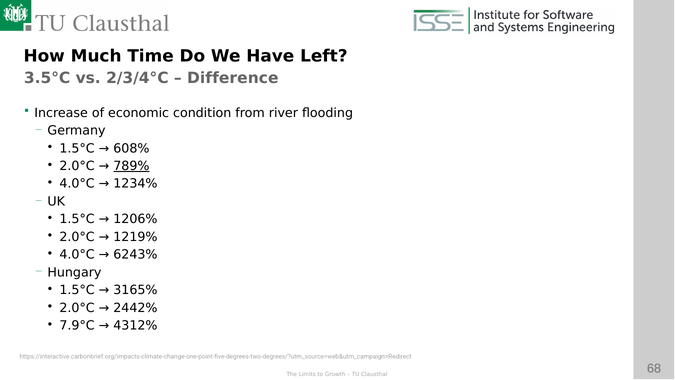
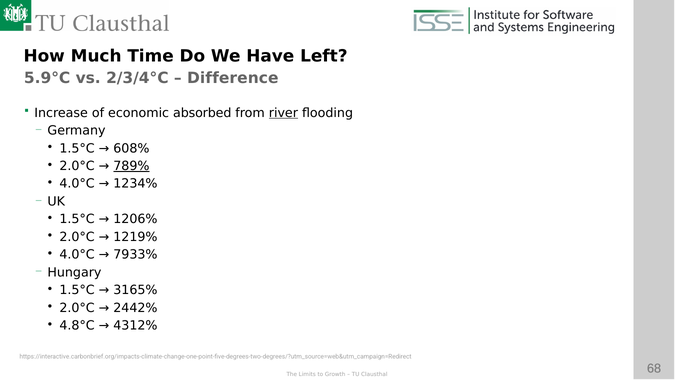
3.5°C: 3.5°C -> 5.9°C (47, 78)
condition: condition -> absorbed (202, 113)
river underline: none -> present (283, 113)
6243%: 6243% -> 7933% (135, 255)
7.9°C: 7.9°C -> 4.8°C (77, 325)
